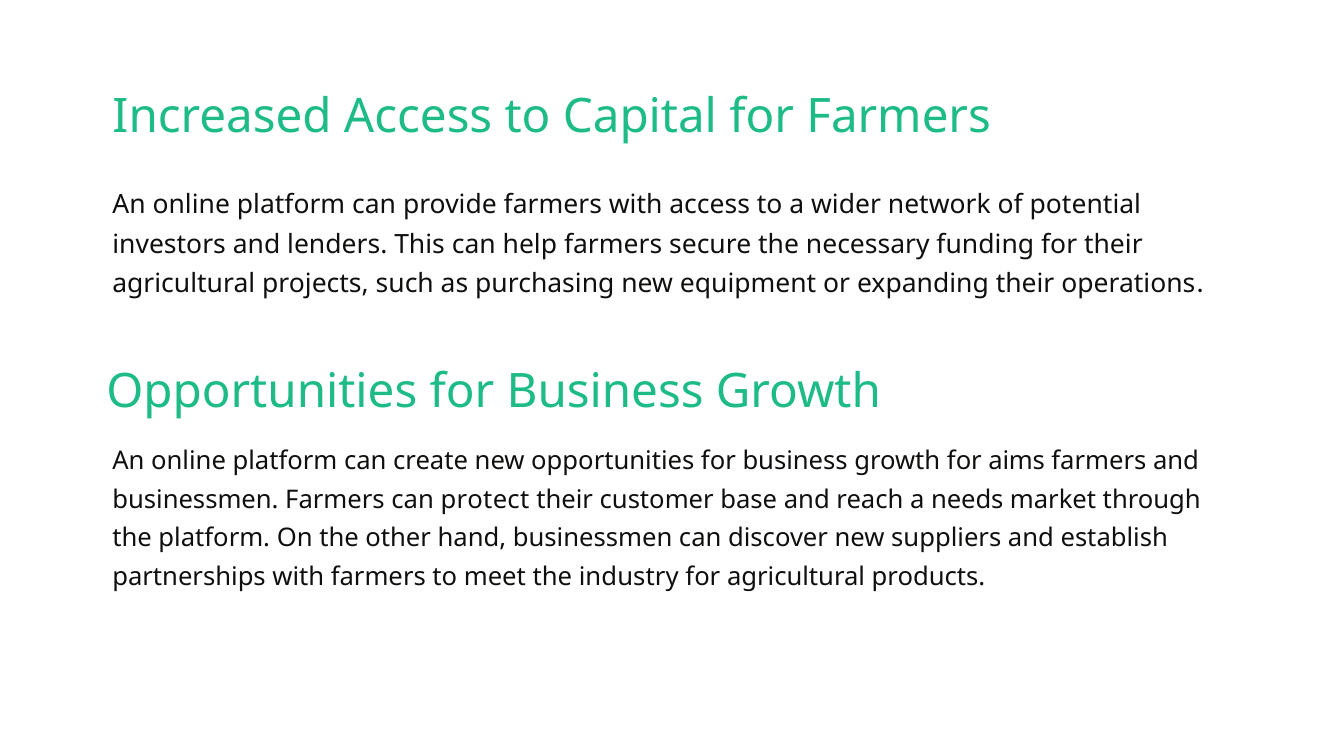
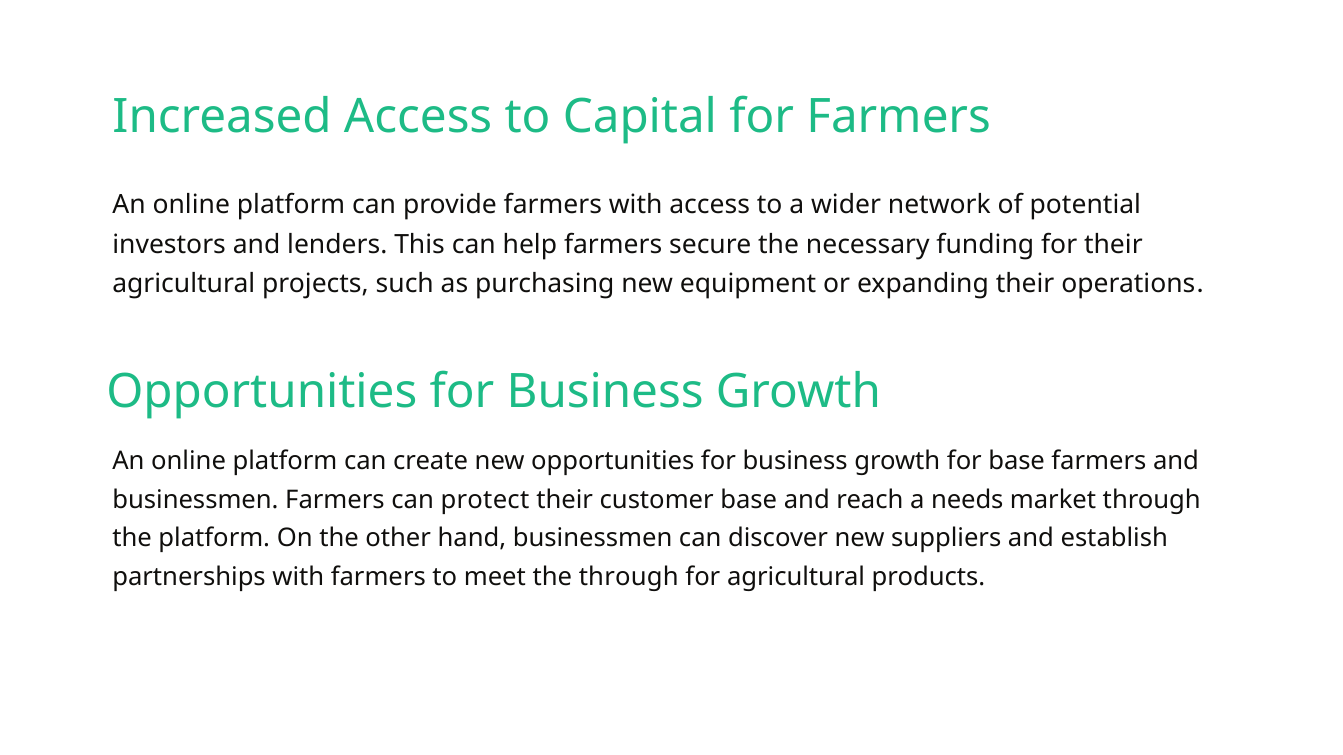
for aims: aims -> base (1017, 461)
the industry: industry -> through (629, 577)
